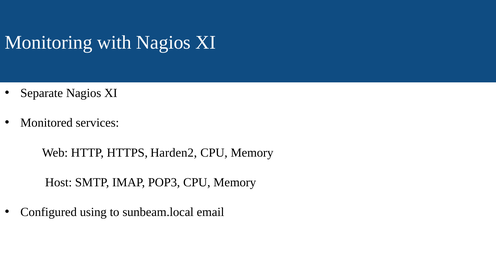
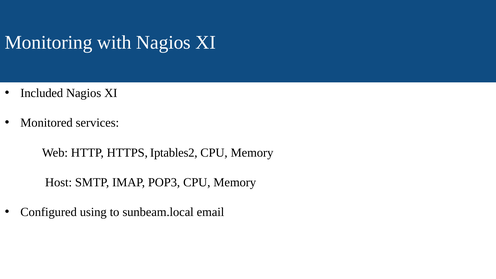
Separate: Separate -> Included (42, 93)
Harden2: Harden2 -> Iptables2 (174, 153)
